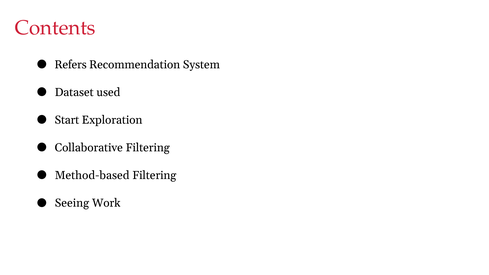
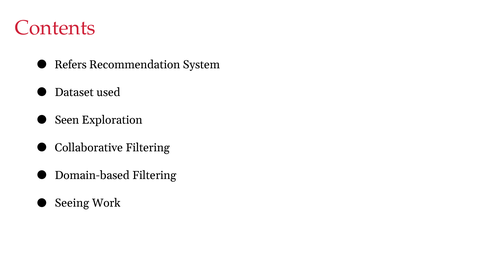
Start: Start -> Seen (67, 120)
Method-based: Method-based -> Domain-based (92, 175)
